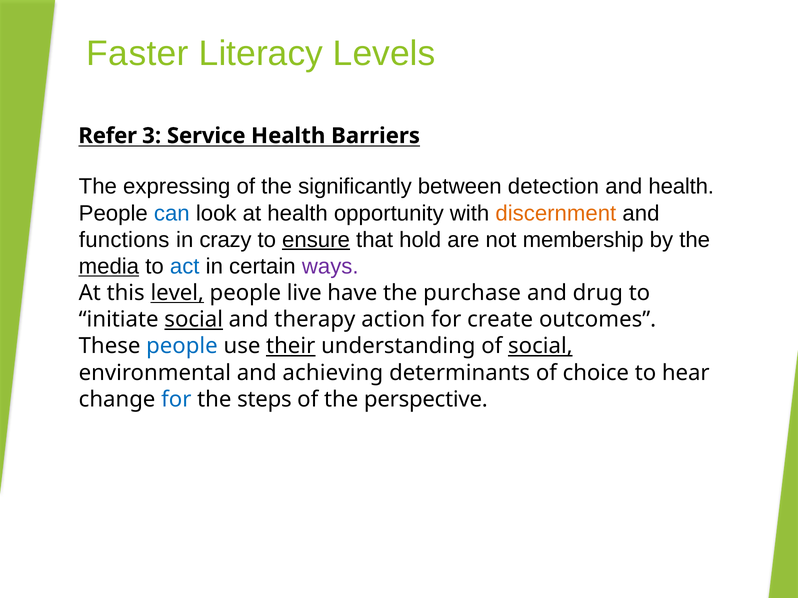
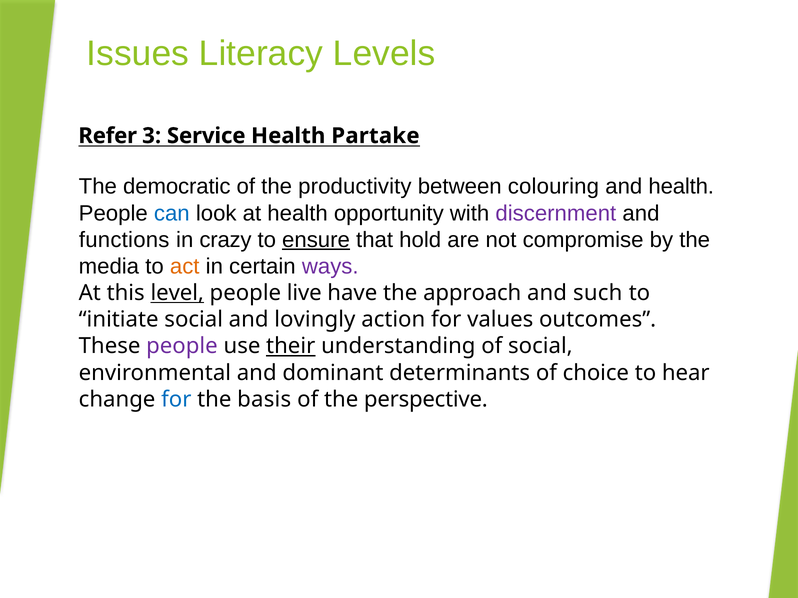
Faster: Faster -> Issues (138, 54)
Barriers: Barriers -> Partake (375, 136)
expressing: expressing -> democratic (177, 187)
significantly: significantly -> productivity (355, 187)
detection: detection -> colouring (553, 187)
discernment colour: orange -> purple (556, 213)
membership: membership -> compromise (583, 240)
media underline: present -> none (109, 267)
act colour: blue -> orange (185, 267)
purchase: purchase -> approach (472, 293)
drug: drug -> such (598, 293)
social underline: present -> none (194, 320)
therapy: therapy -> lovingly (315, 320)
create: create -> values (500, 320)
people colour: blue -> purple (182, 346)
social underline: present -> none (540, 346)
achieving: achieving -> dominant (333, 373)
steps: steps -> basis (264, 400)
